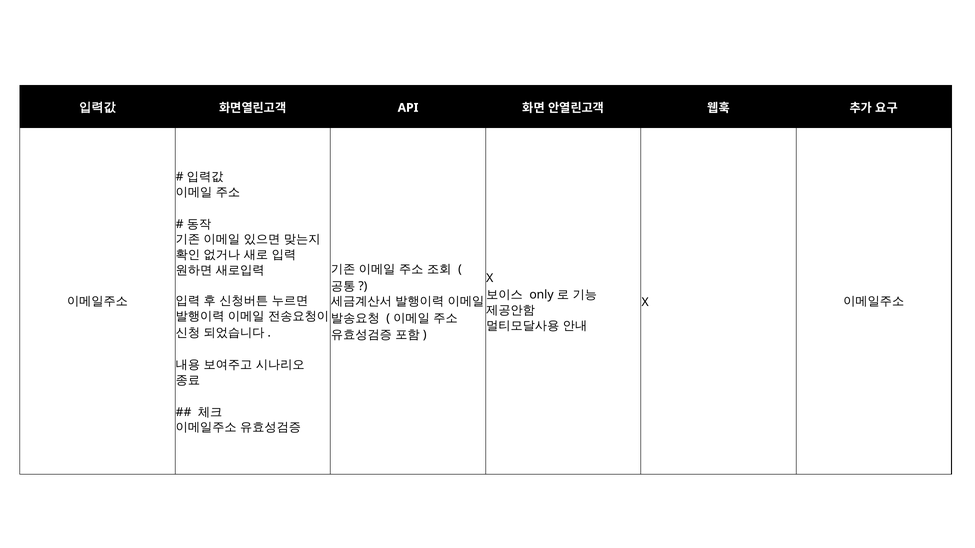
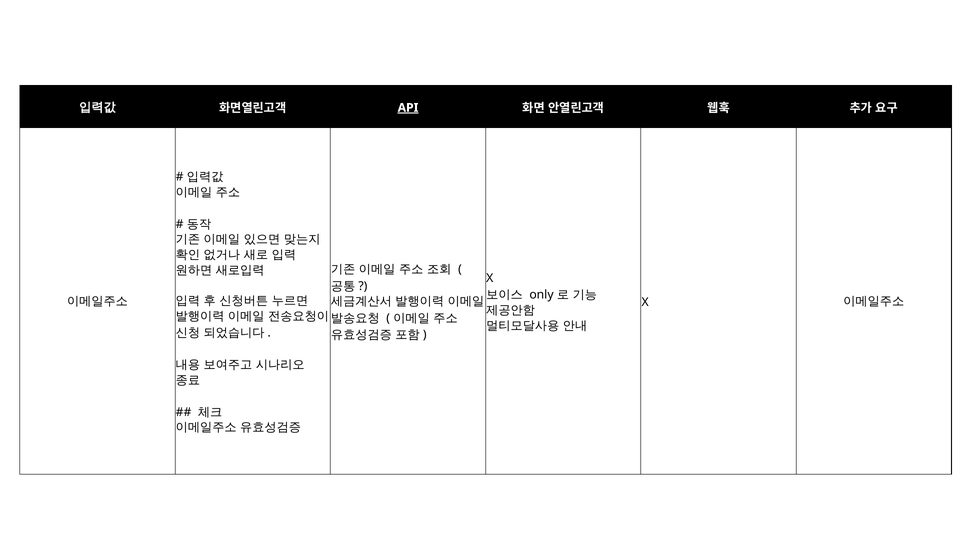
API underline: none -> present (408, 108)
